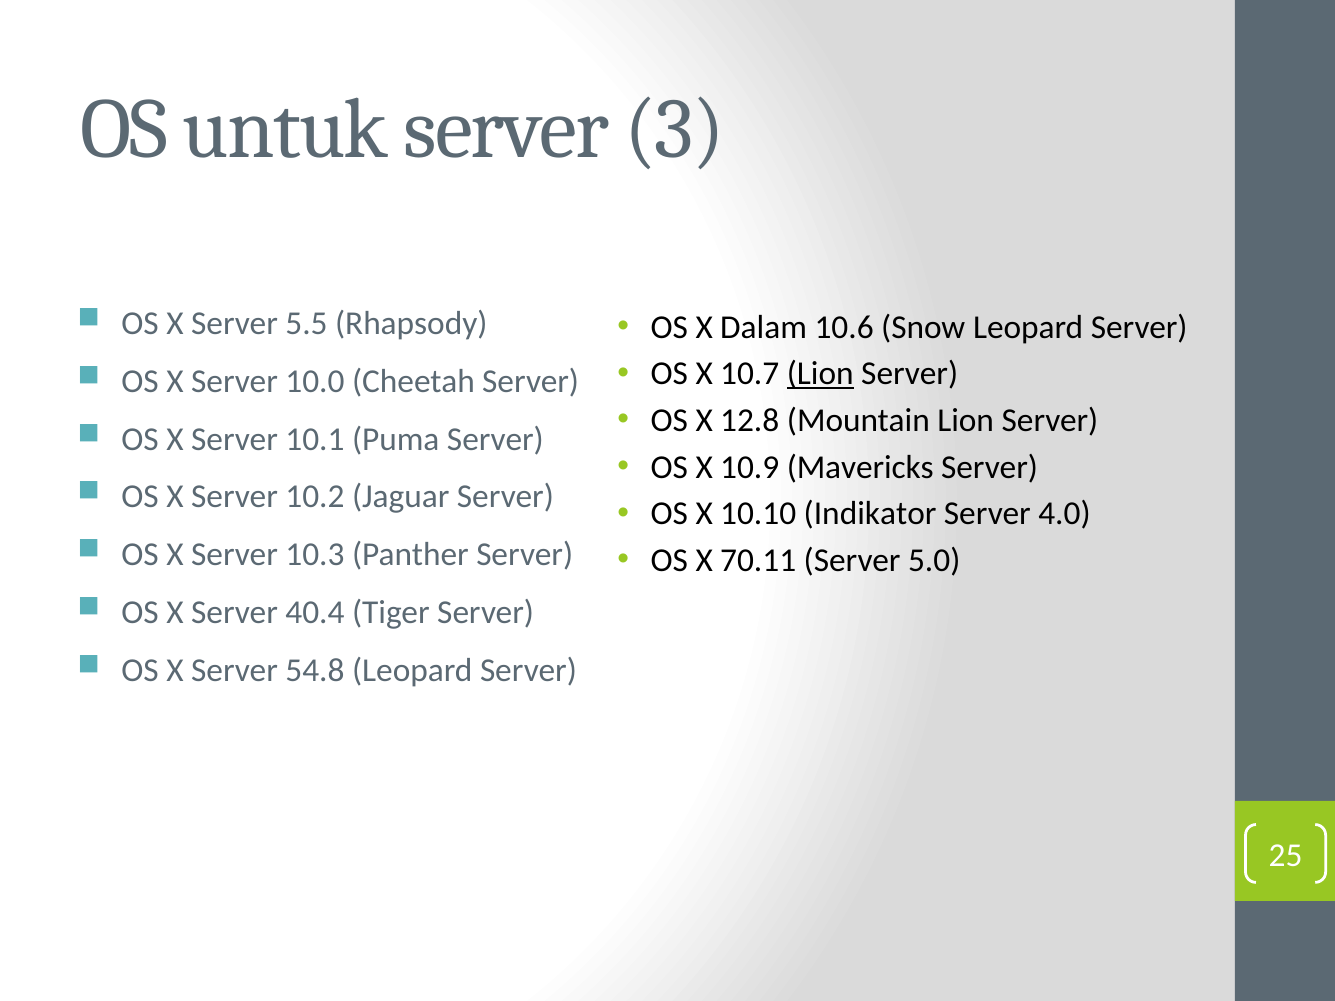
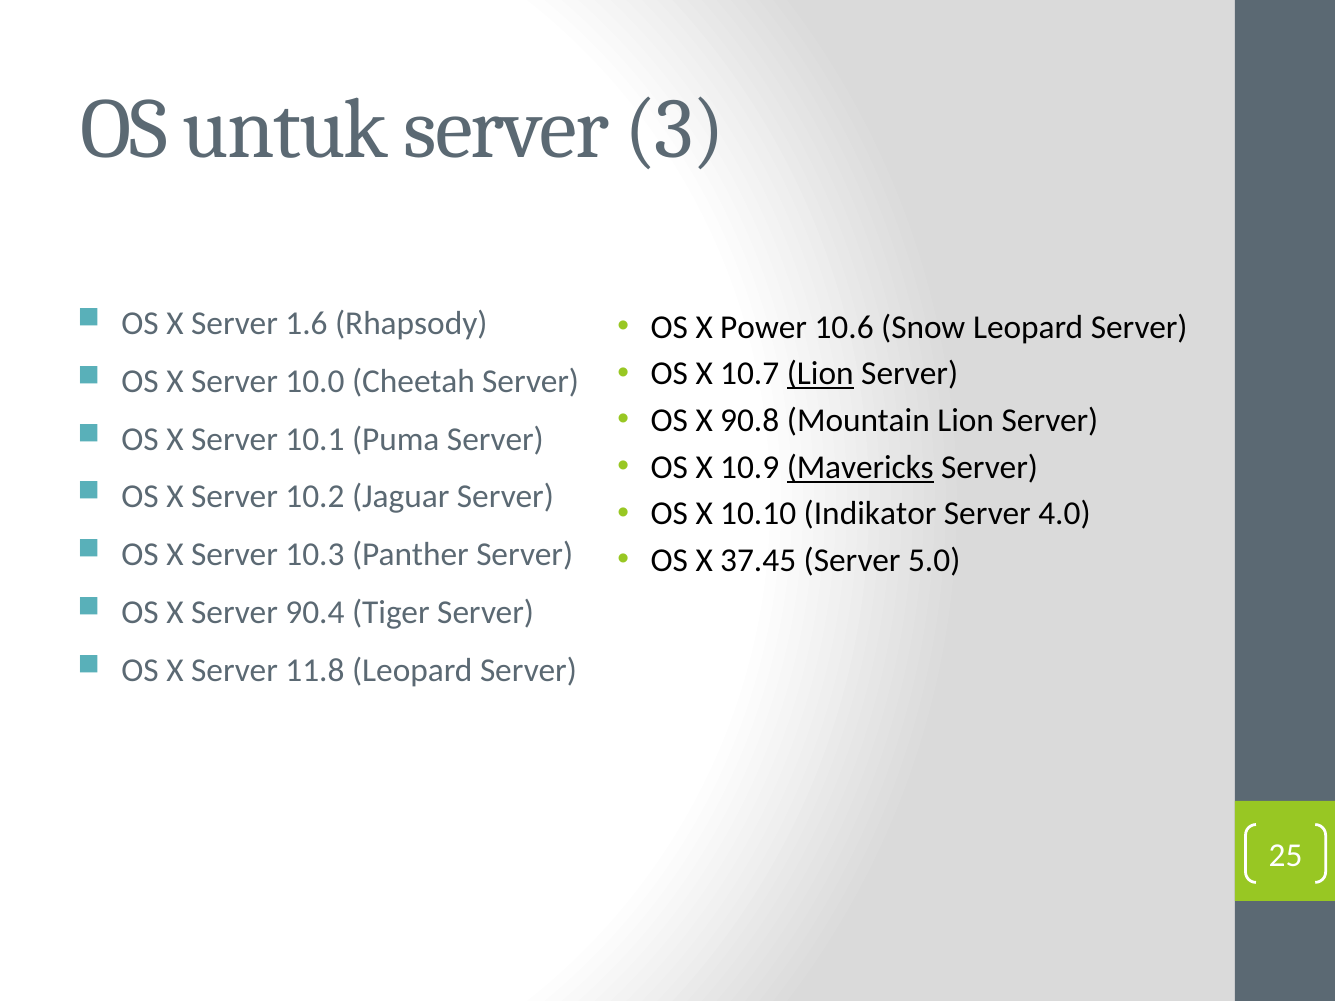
5.5: 5.5 -> 1.6 (307, 323)
Dalam: Dalam -> Power (764, 327)
12.8: 12.8 -> 90.8 (750, 421)
Mavericks underline: none -> present (860, 467)
70.11: 70.11 -> 37.45 (758, 561)
40.4: 40.4 -> 90.4 (315, 613)
54.8: 54.8 -> 11.8 (315, 671)
